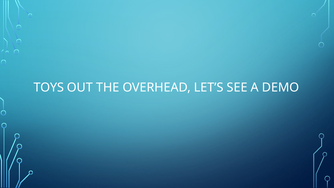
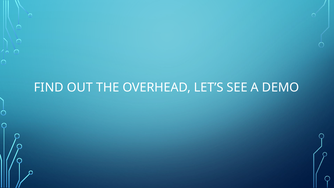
TOYS: TOYS -> FIND (49, 87)
